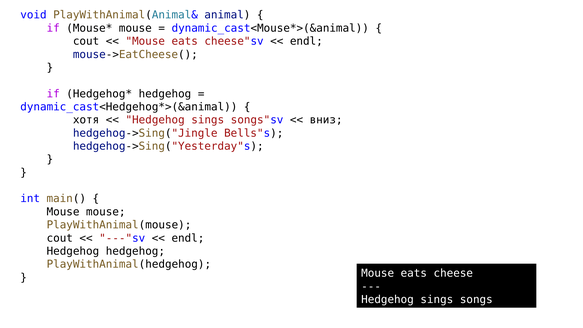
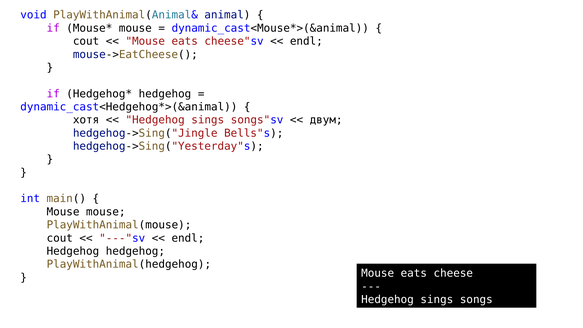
вниз: вниз -> двум (326, 120)
